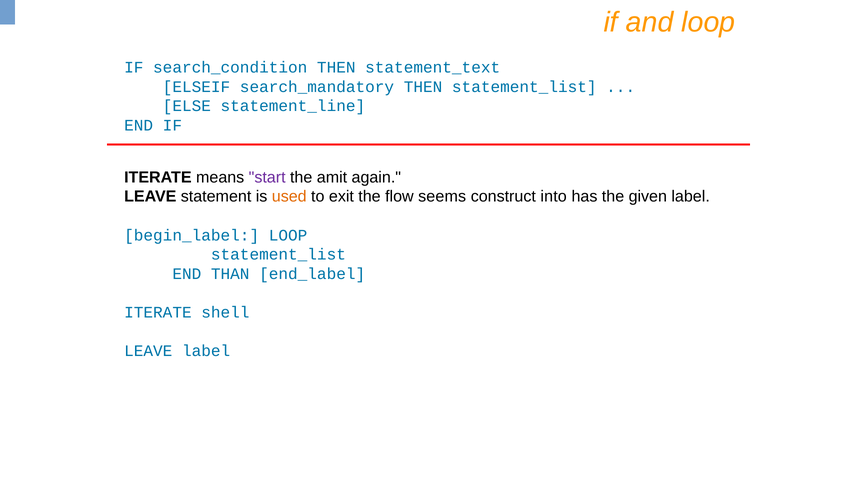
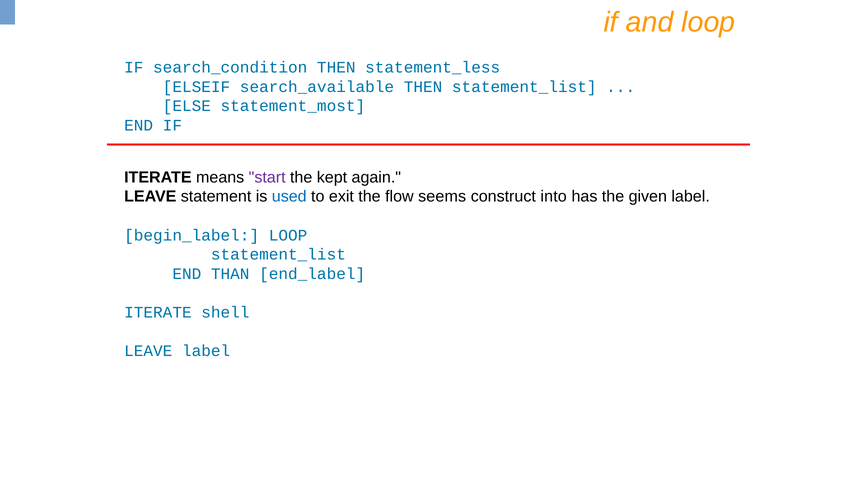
statement_text: statement_text -> statement_less (433, 67)
search_mandatory: search_mandatory -> search_available (317, 87)
statement_line: statement_line -> statement_most (293, 106)
amit: amit -> kept (332, 177)
used colour: orange -> blue (289, 197)
